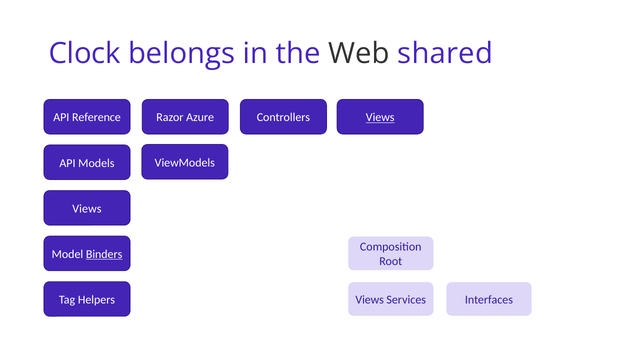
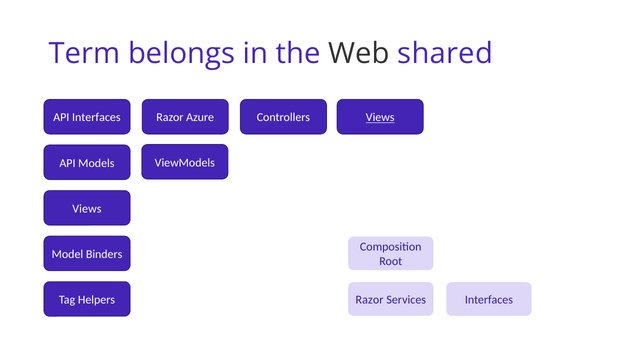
Clock: Clock -> Term (85, 54)
API Reference: Reference -> Interfaces (96, 118)
Binders underline: present -> none (104, 255)
Helpers Views: Views -> Razor (370, 300)
